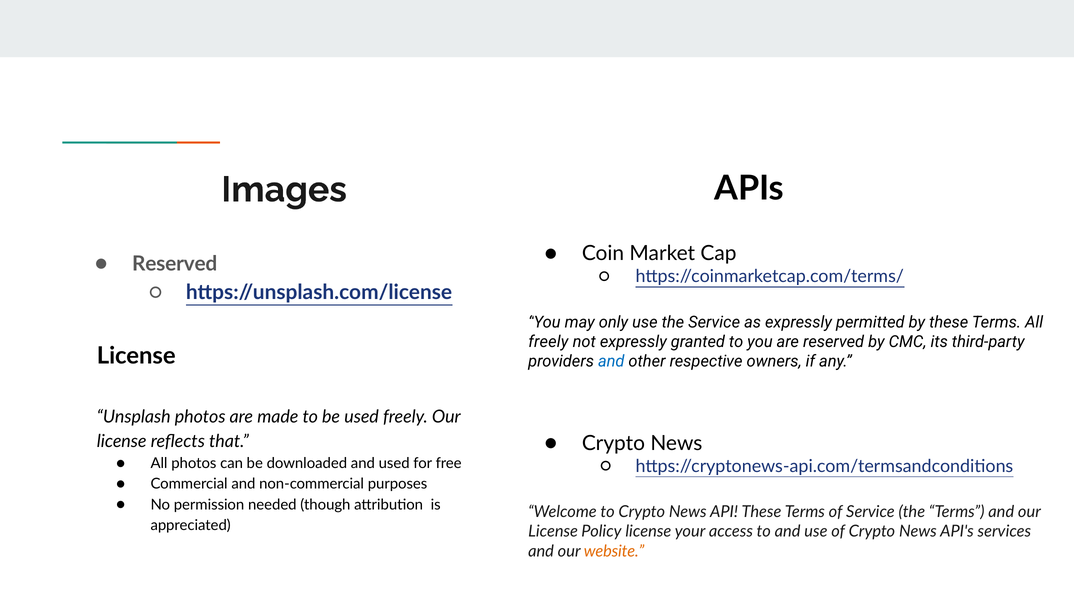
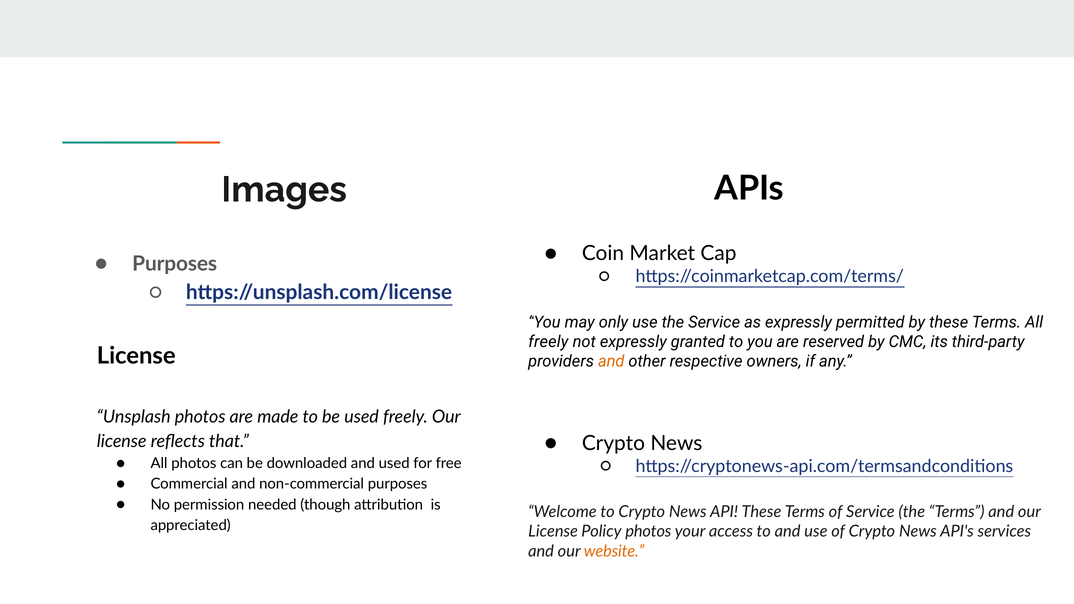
Reserved: Reserved -> Purposes (175, 264)
and colour: blue -> orange (611, 362)
Policy license: license -> photos (648, 532)
